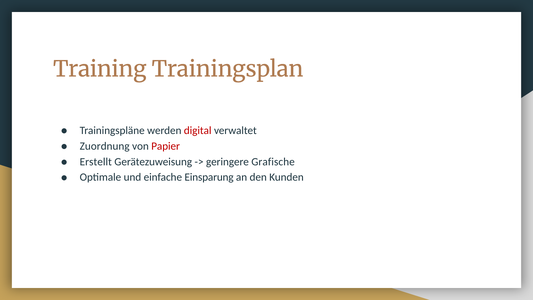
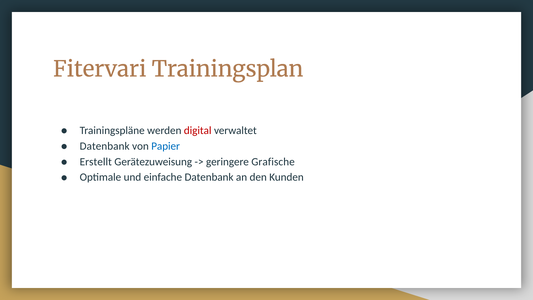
Training: Training -> Fitervari (100, 69)
Zuordnung: Zuordnung -> Datenbank (105, 146)
Papier colour: red -> blue (166, 146)
einfache Einsparung: Einsparung -> Datenbank (209, 177)
